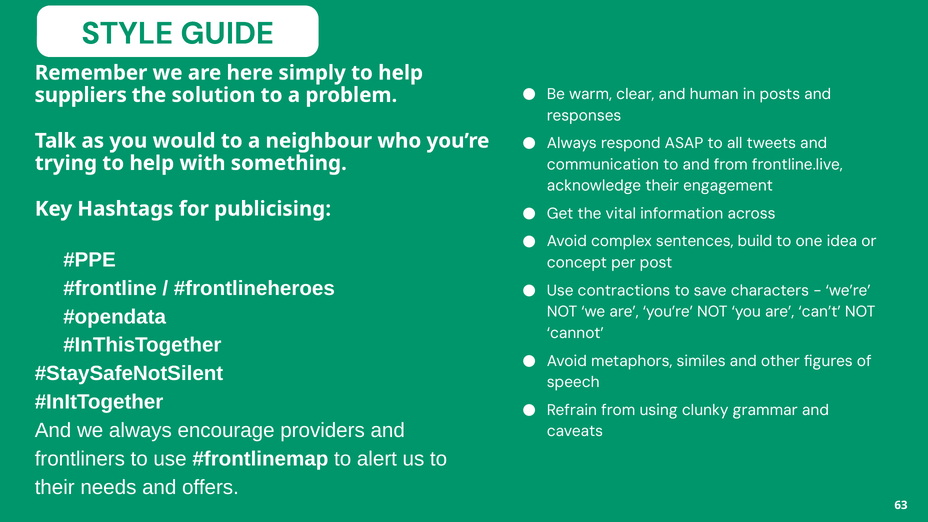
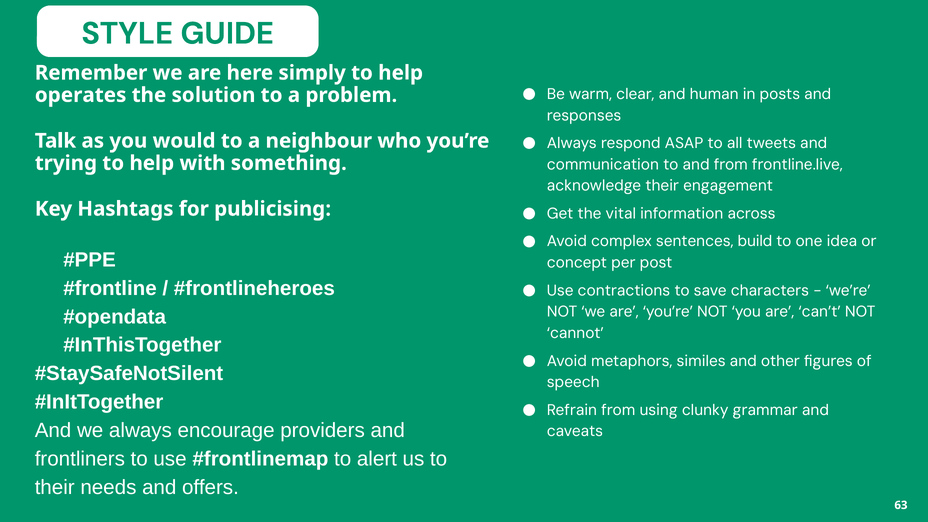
suppliers: suppliers -> operates (81, 95)
